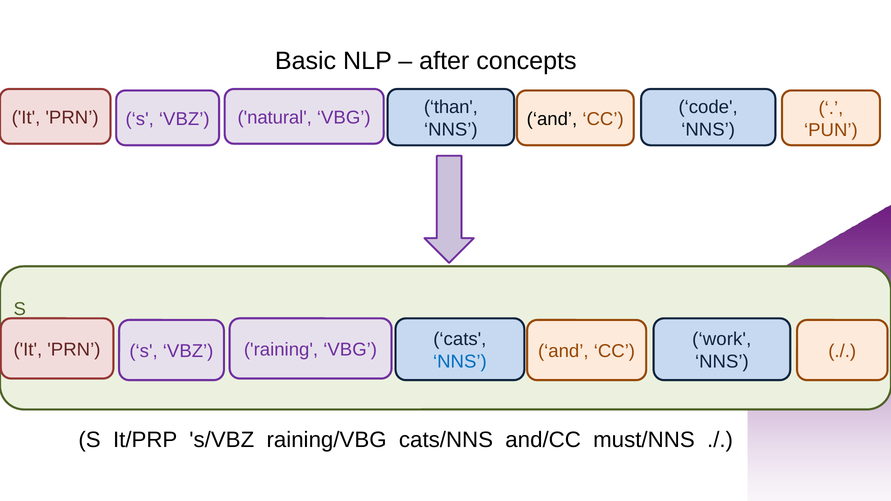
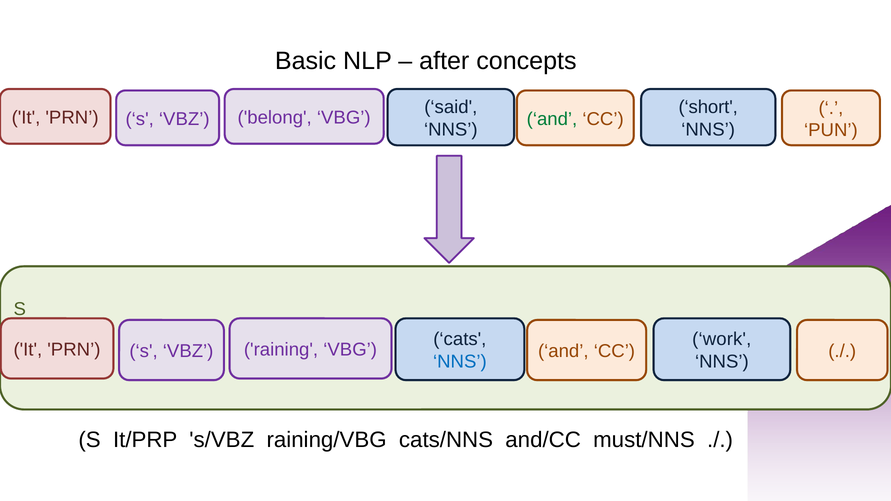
than: than -> said (451, 107)
code: code -> short (708, 107)
natural: natural -> belong (275, 118)
and colour: black -> green (552, 119)
